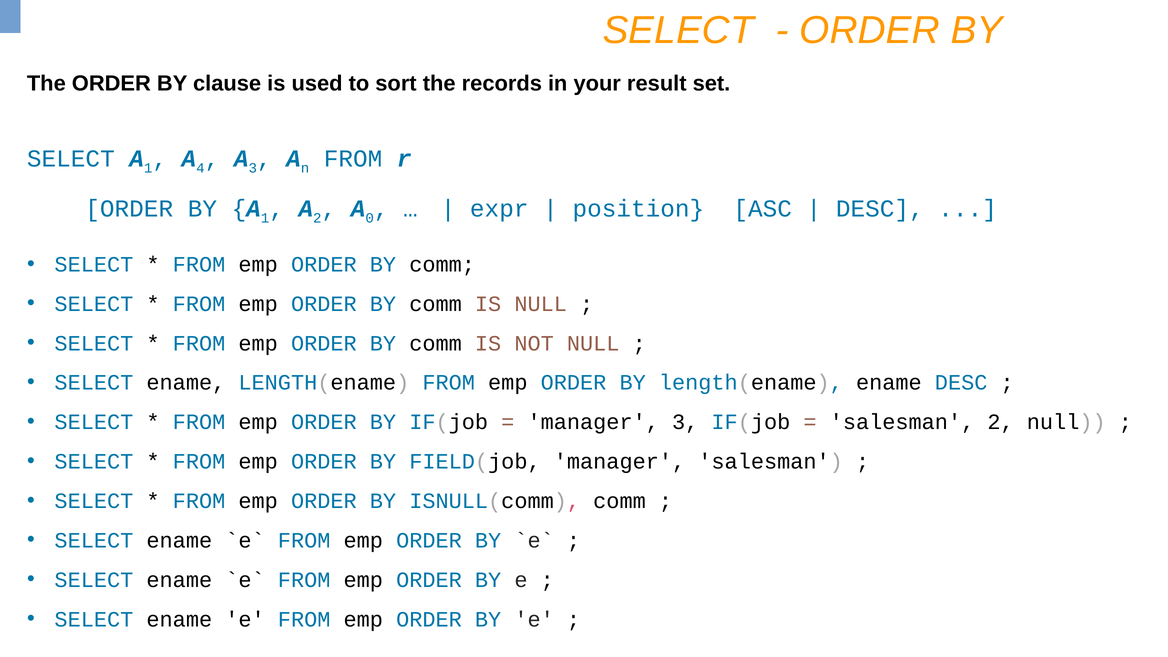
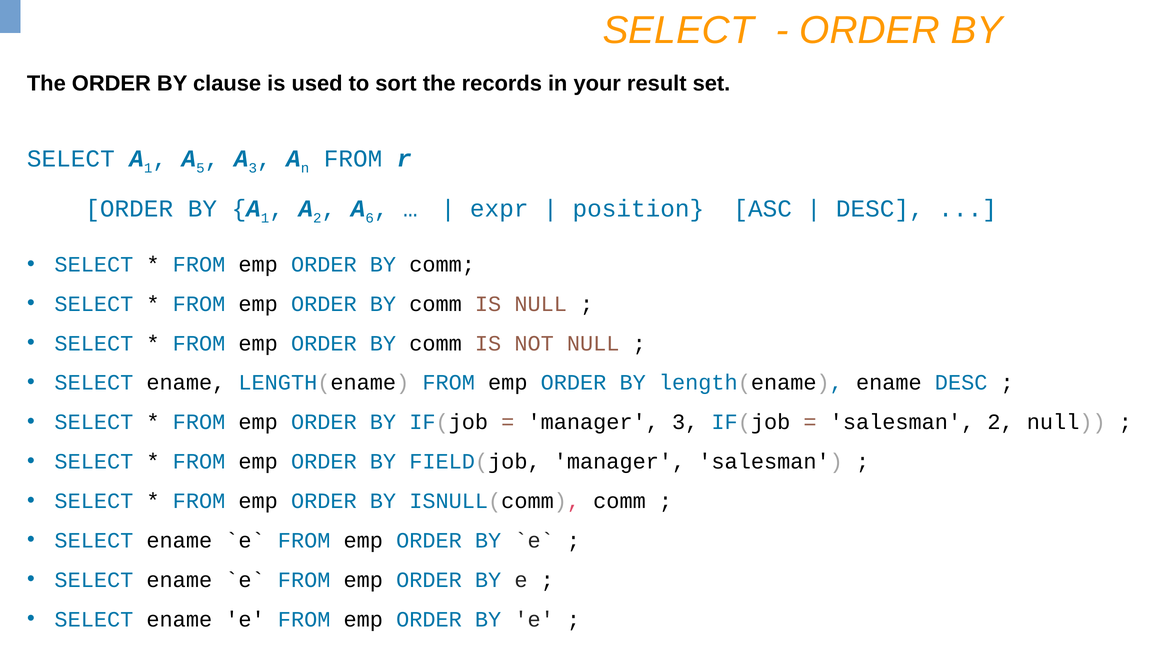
4: 4 -> 5 (200, 168)
0: 0 -> 6 (370, 218)
